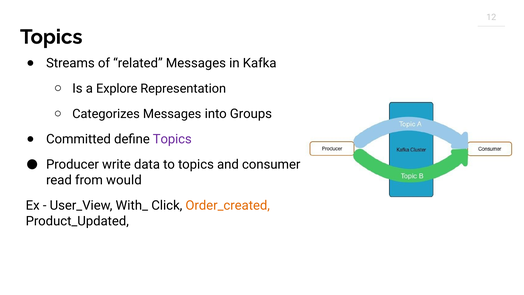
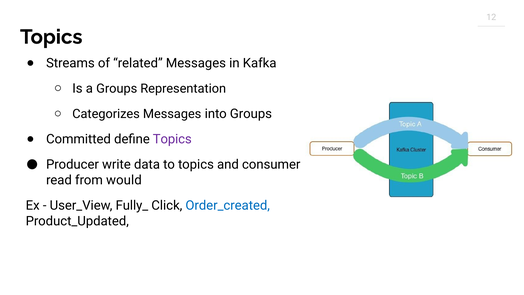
a Explore: Explore -> Groups (117, 88)
With_: With_ -> Fully_ (132, 205)
Order_created colour: orange -> blue (228, 205)
